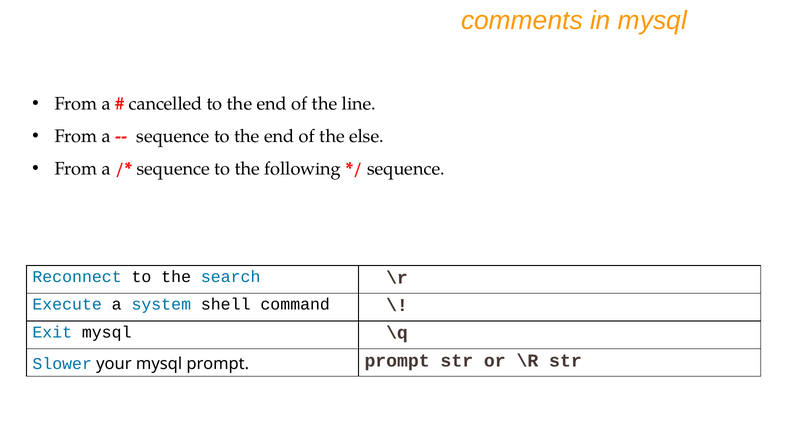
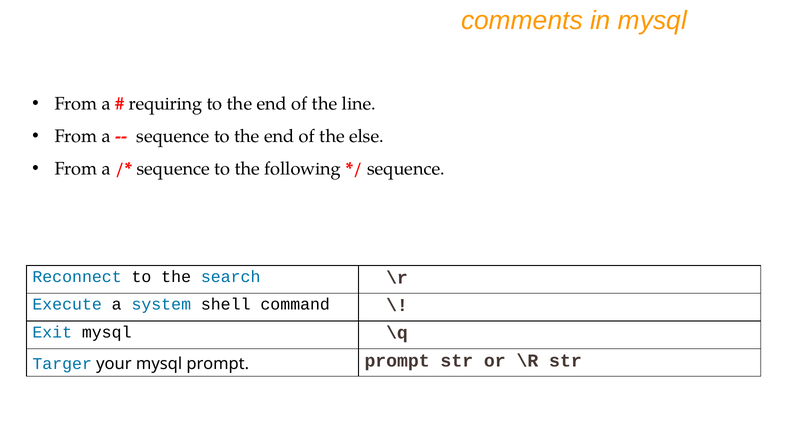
cancelled: cancelled -> requiring (166, 104)
Slower: Slower -> Targer (62, 364)
